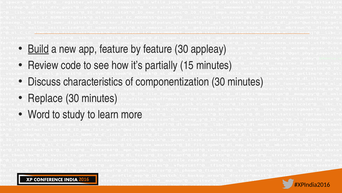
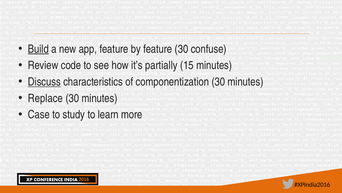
appleay: appleay -> confuse (209, 49)
Discuss underline: none -> present (44, 82)
Word: Word -> Case (39, 114)
